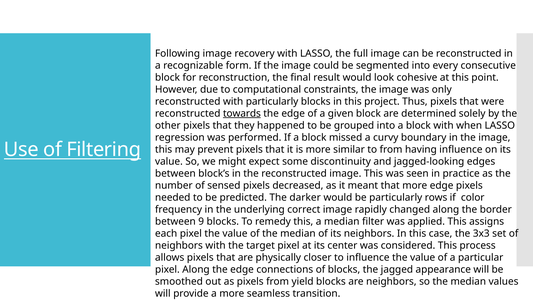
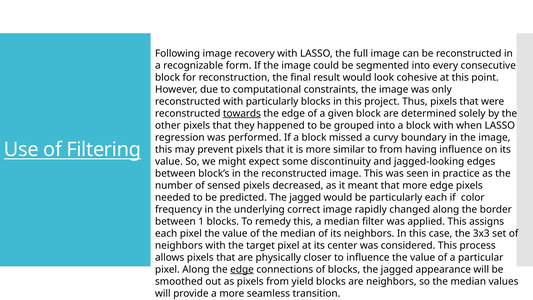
predicted The darker: darker -> jagged (305, 197)
particularly rows: rows -> each (436, 197)
9: 9 -> 1 (201, 221)
edge underline: none -> present (242, 269)
